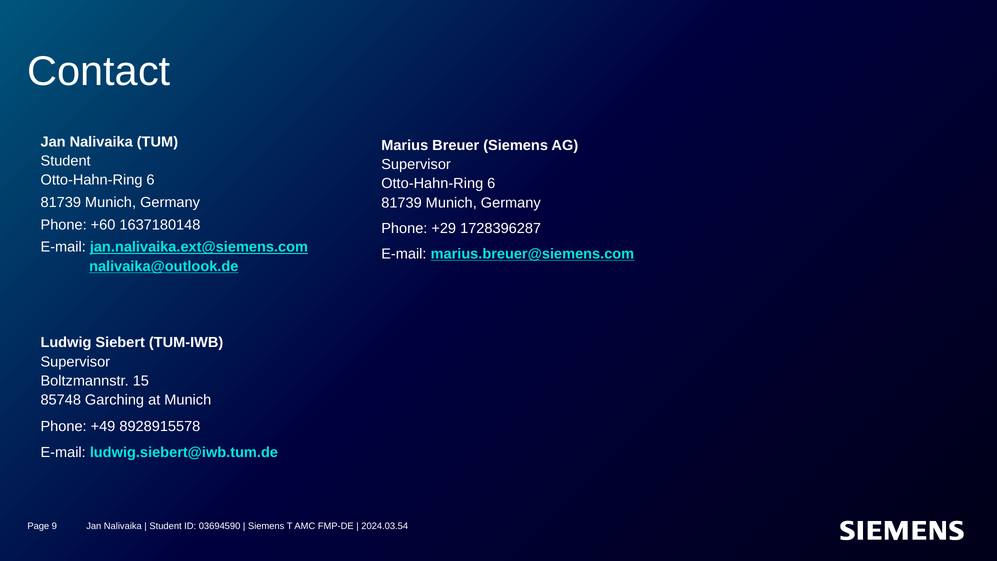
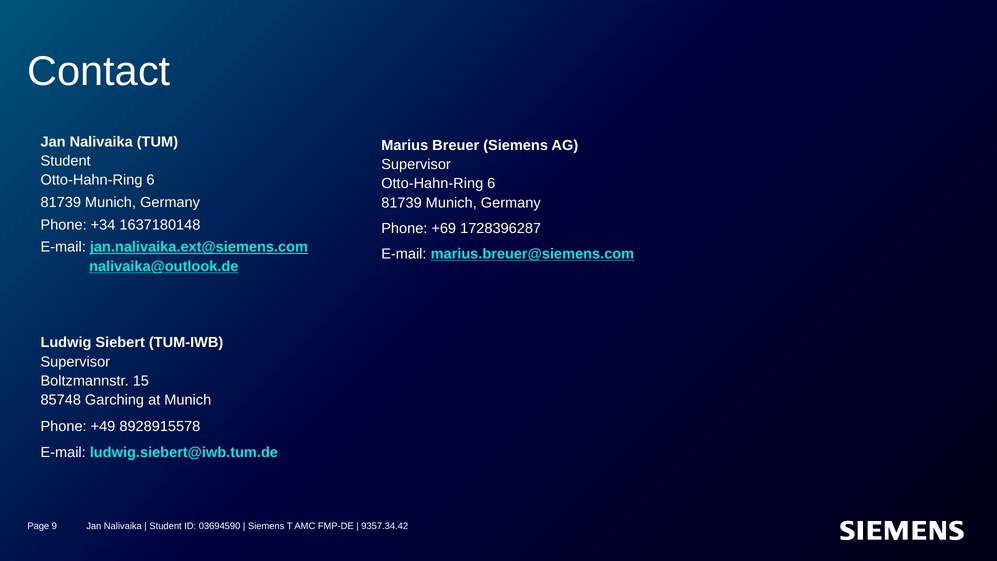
+60: +60 -> +34 (103, 225)
+29: +29 -> +69 (444, 228)
2024.03.54: 2024.03.54 -> 9357.34.42 (385, 526)
